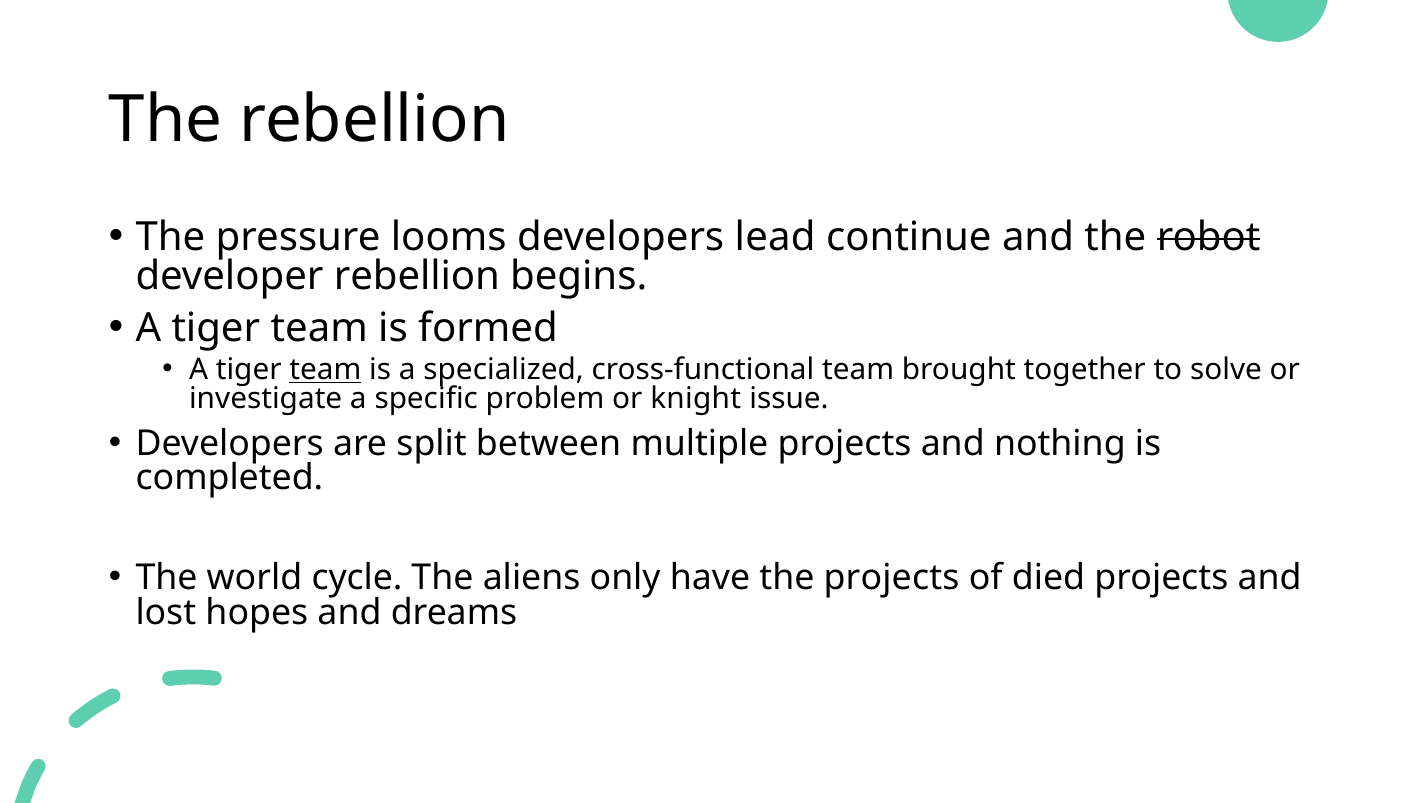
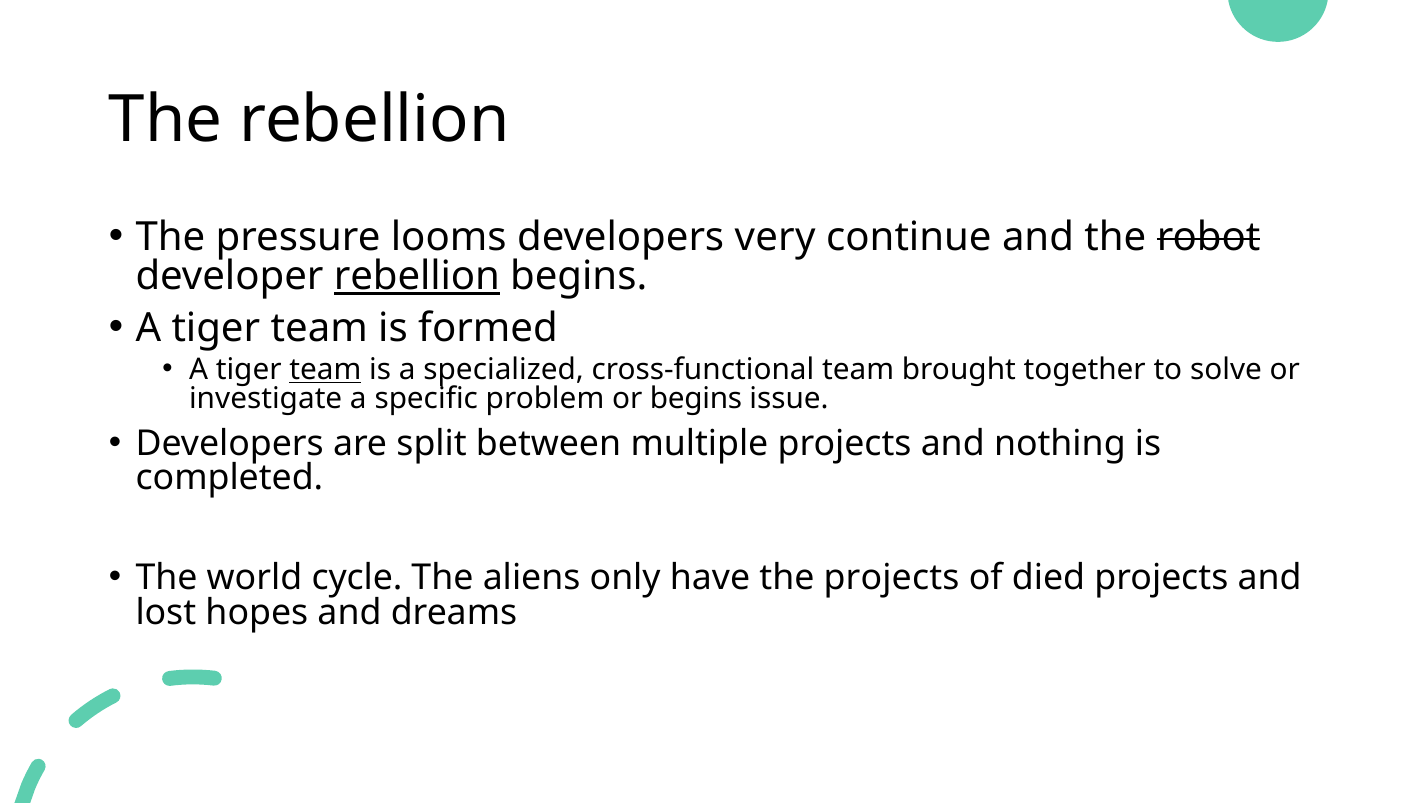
lead: lead -> very (775, 237)
rebellion underline: none -> present (417, 276)
or knight: knight -> begins (696, 398)
